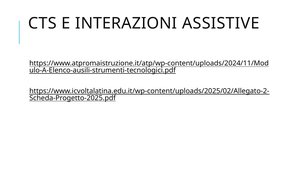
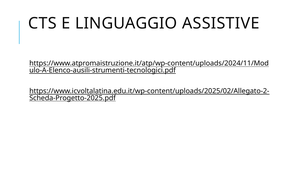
INTERAZIONI: INTERAZIONI -> LINGUAGGIO (126, 23)
